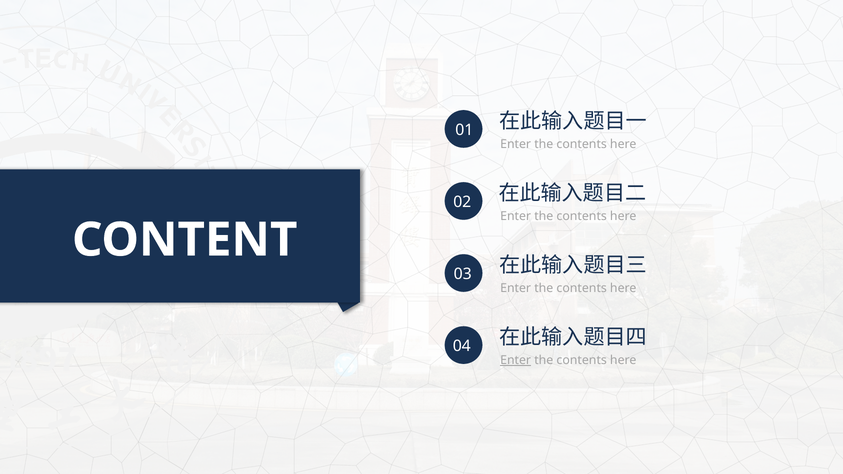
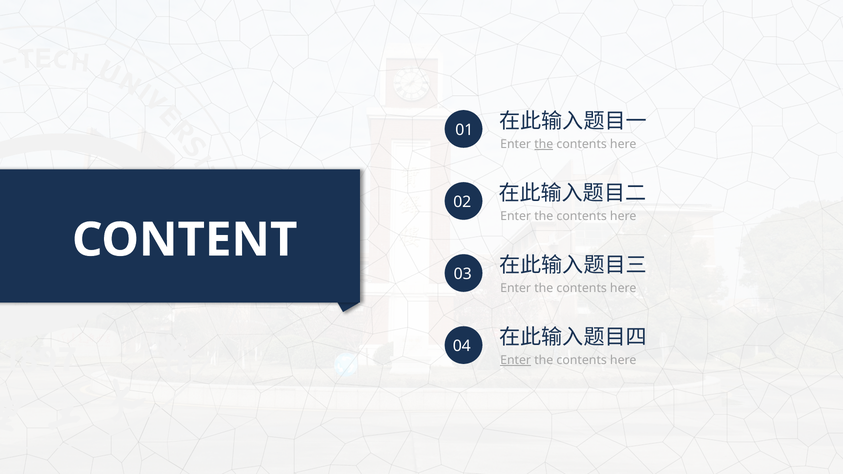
the underline: none -> present (544, 144)
